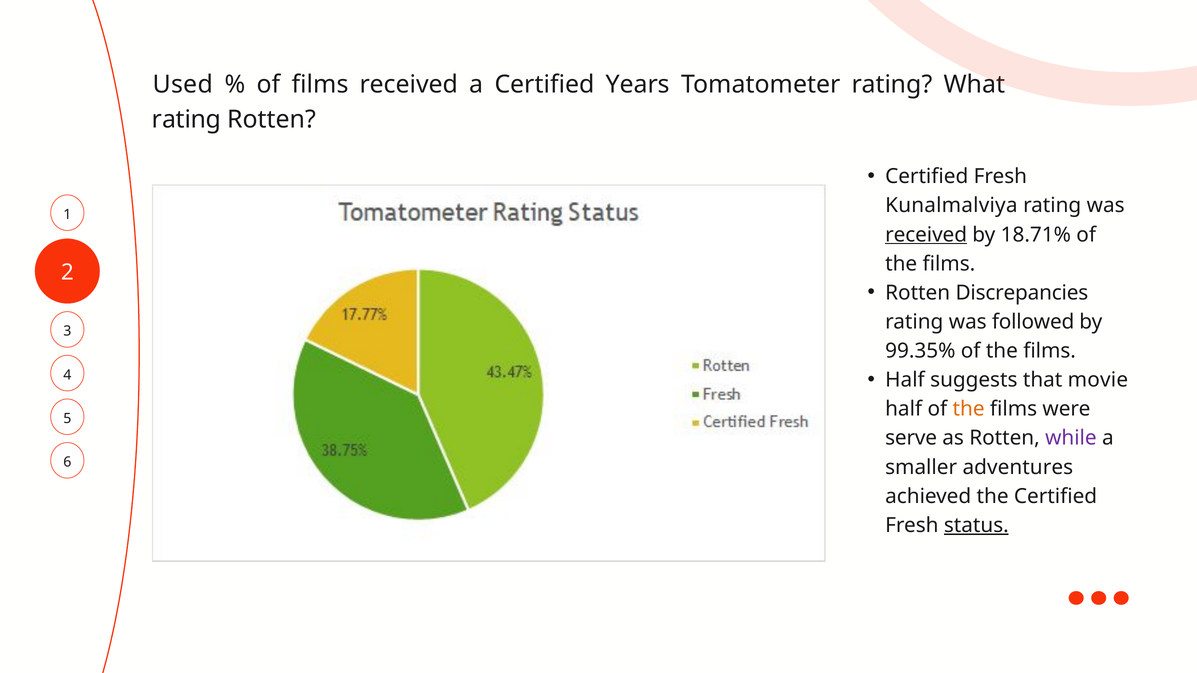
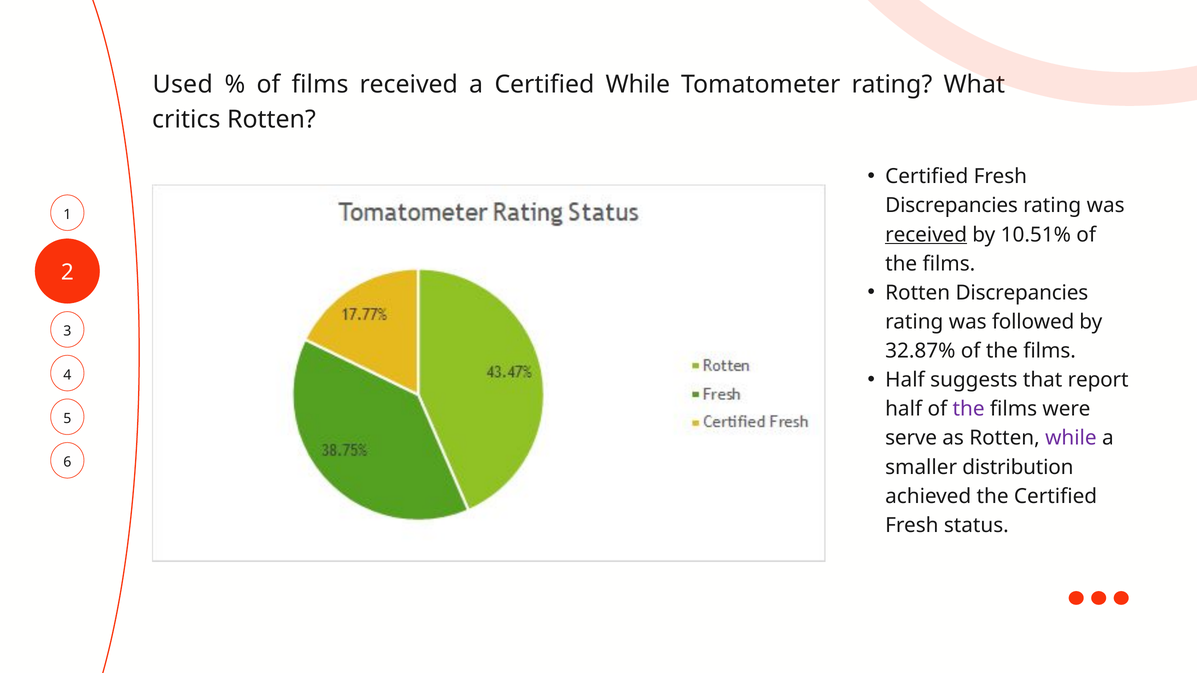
Certified Years: Years -> While (638, 85)
rating: rating -> critics (186, 120)
Kunalmalviya: Kunalmalviya -> Discrepancies (952, 206)
18.71%: 18.71% -> 10.51% (1036, 235)
99.35%: 99.35% -> 32.87% (920, 351)
movie: movie -> report (1098, 380)
the colour: orange -> purple (969, 409)
adventures: adventures -> distribution (1018, 467)
status underline: present -> none (976, 526)
